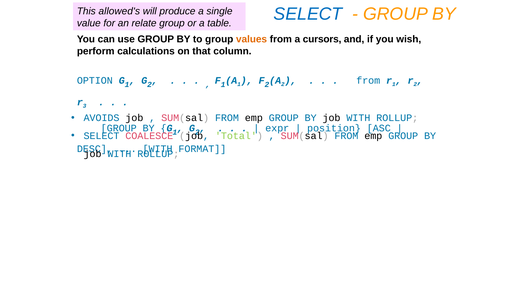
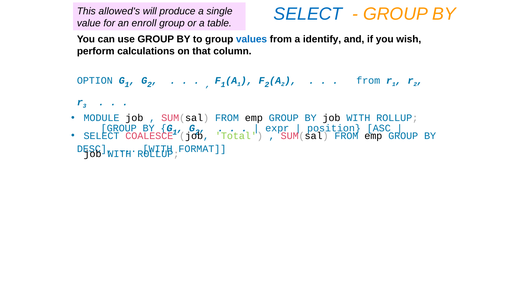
relate: relate -> enroll (144, 23)
values colour: orange -> blue (252, 39)
cursors: cursors -> identify (322, 39)
AVOIDS: AVOIDS -> MODULE (102, 118)
